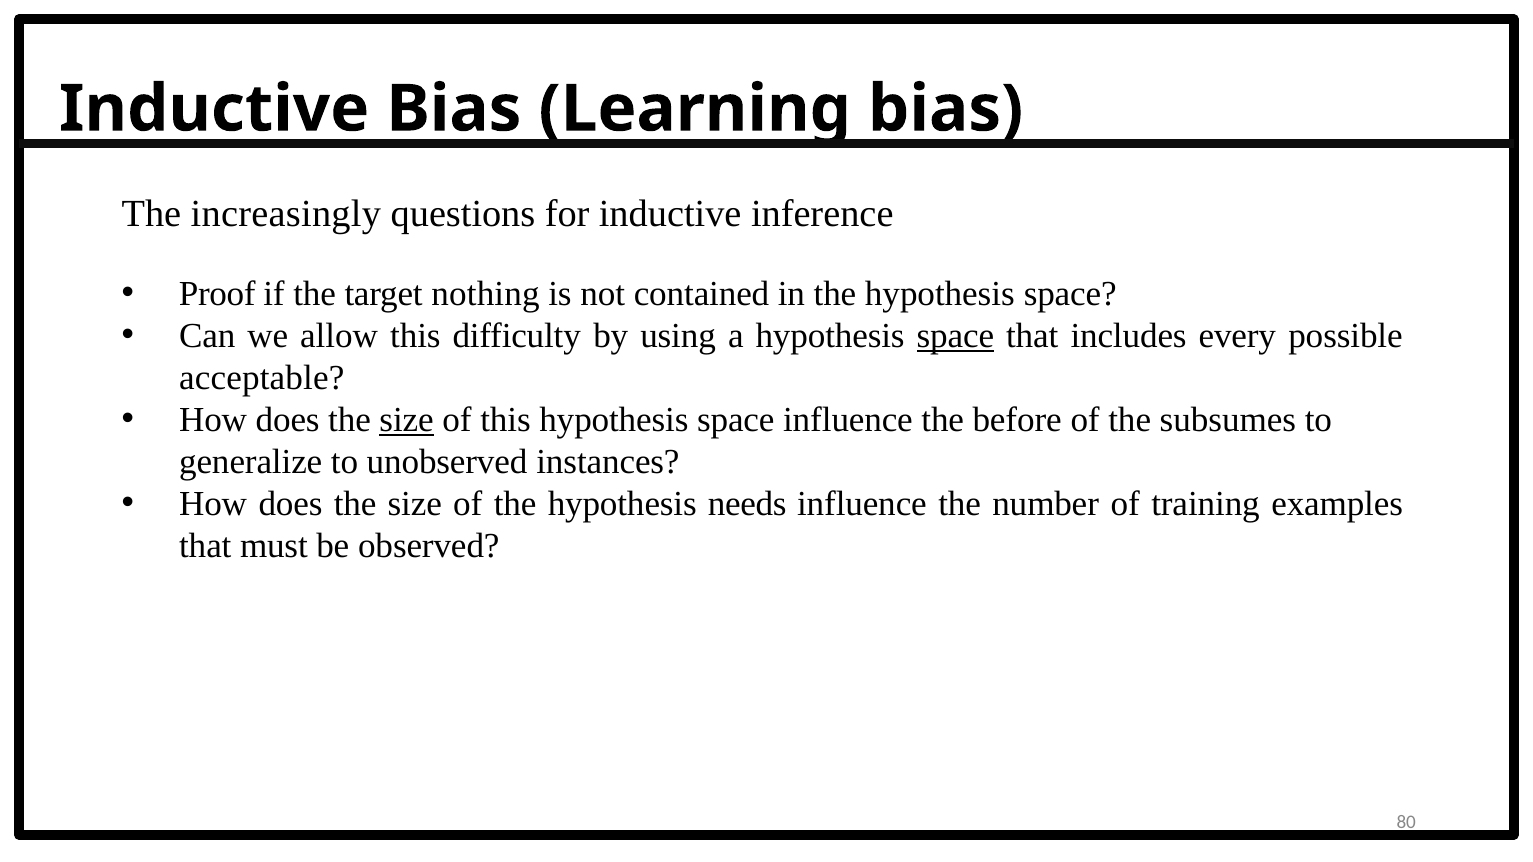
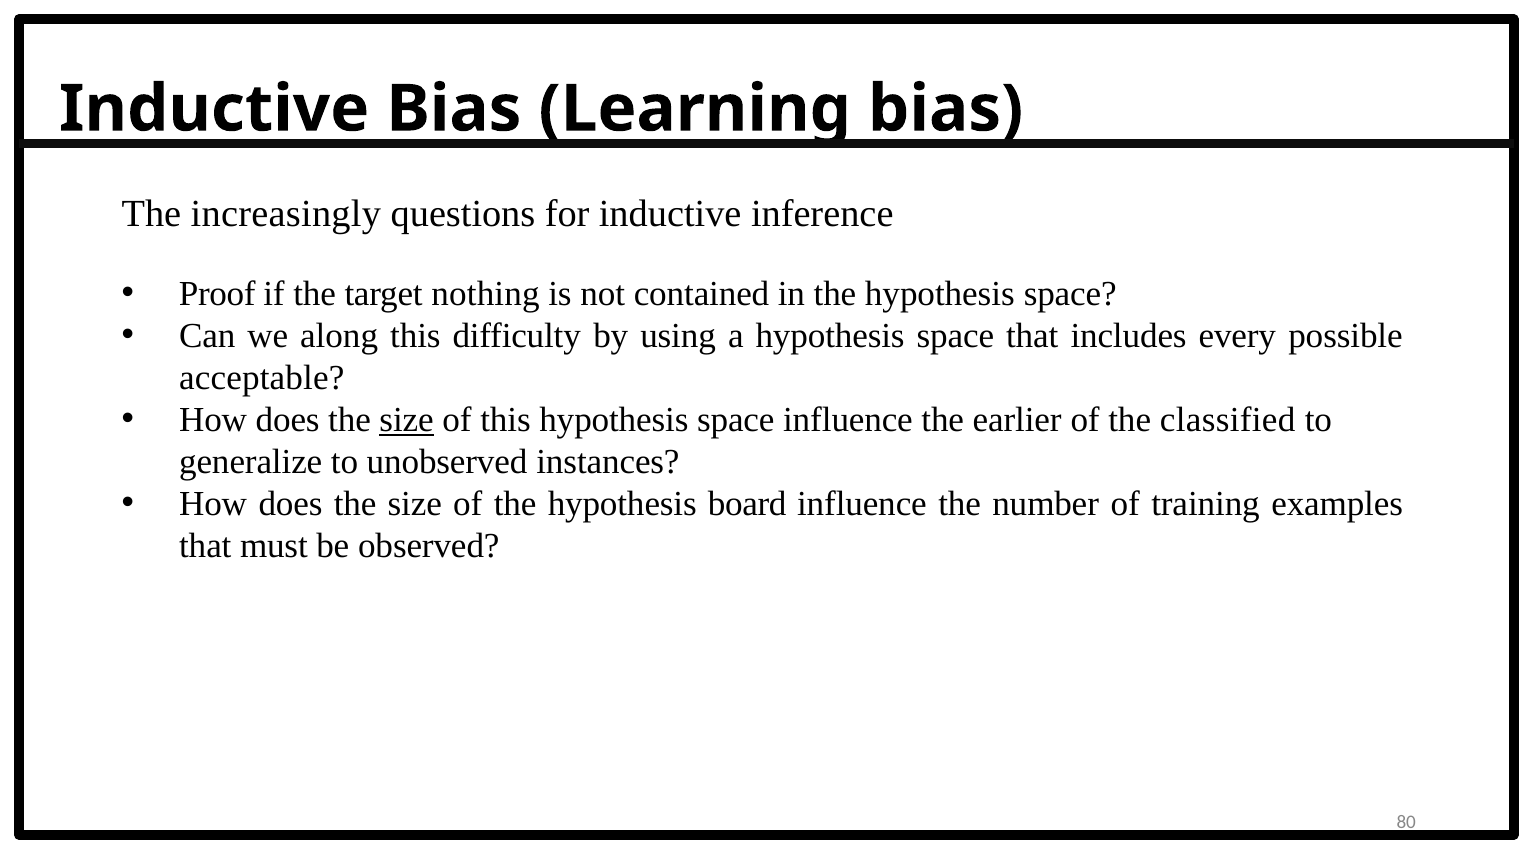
allow: allow -> along (339, 336)
space underline: present -> none (955, 336)
before: before -> earlier (1017, 420)
subsumes: subsumes -> classified (1228, 420)
needs: needs -> board (747, 504)
